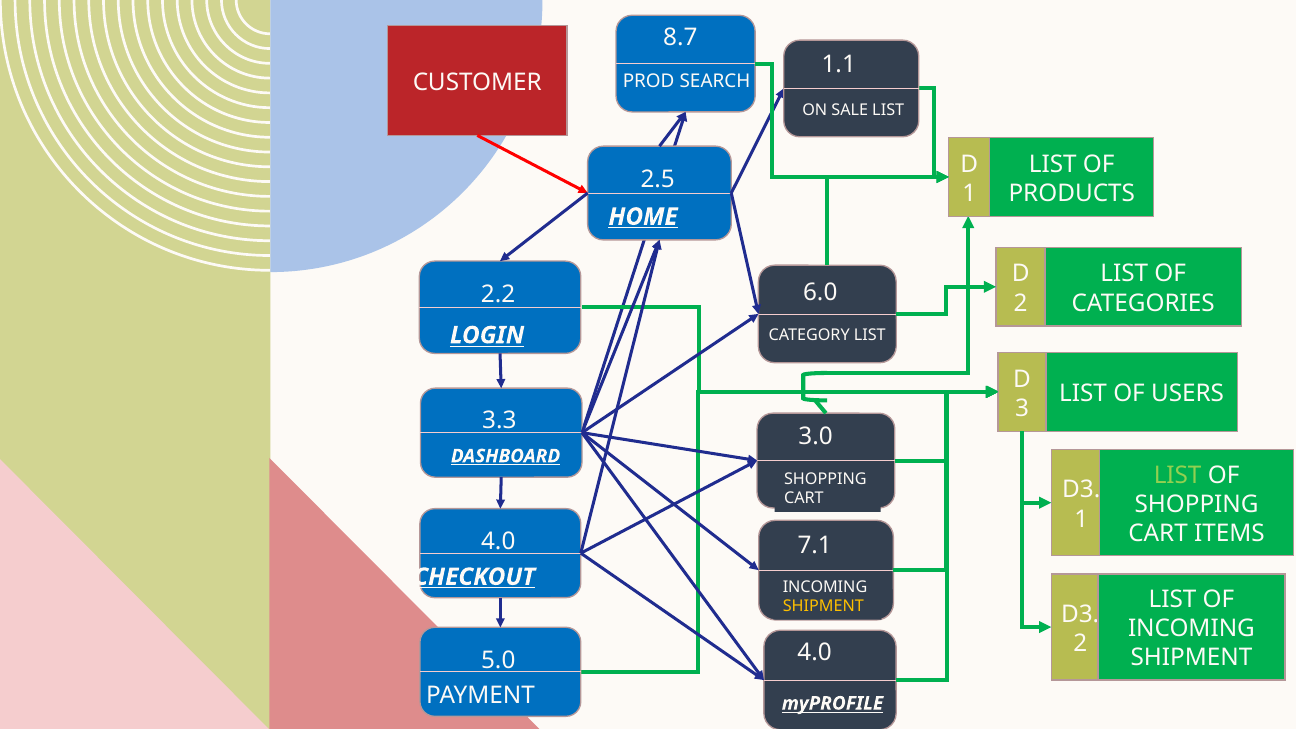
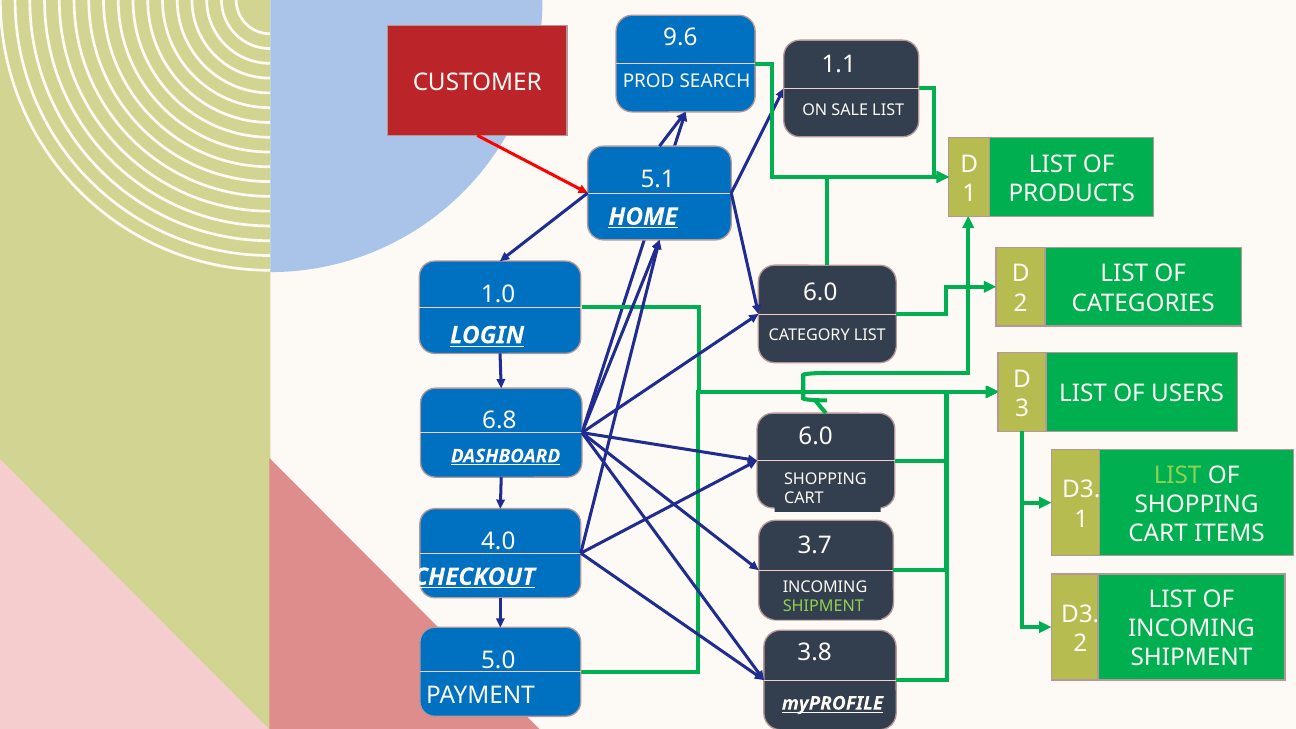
8.7: 8.7 -> 9.6 (680, 37)
2.5: 2.5 -> 5.1 (658, 179)
2.2: 2.2 -> 1.0 (498, 294)
3.3: 3.3 -> 6.8 (499, 421)
3.0: 3.0 -> 6.0 (816, 437)
7.1: 7.1 -> 3.7 (815, 546)
SHIPMENT colour: yellow -> light green (823, 606)
4.0: 4.0 -> 3.8 (815, 652)
